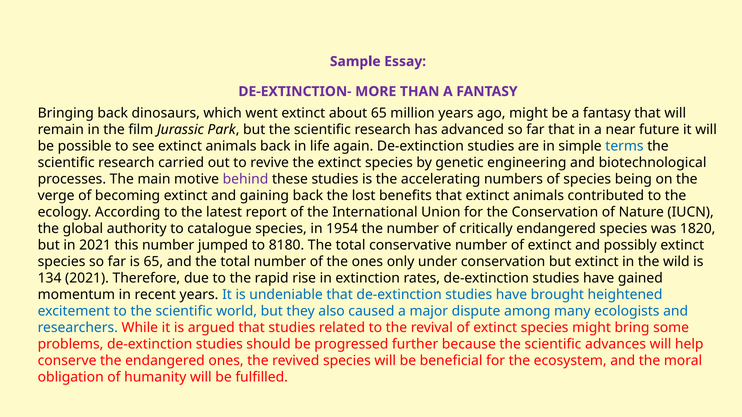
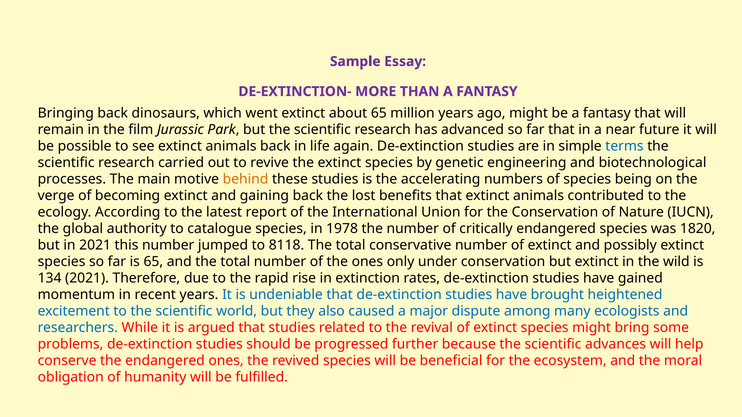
behind colour: purple -> orange (246, 179)
1954: 1954 -> 1978 (342, 229)
8180: 8180 -> 8118 (287, 246)
